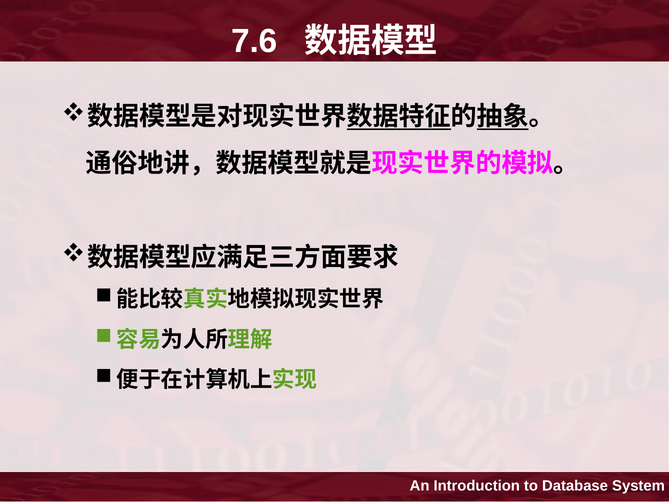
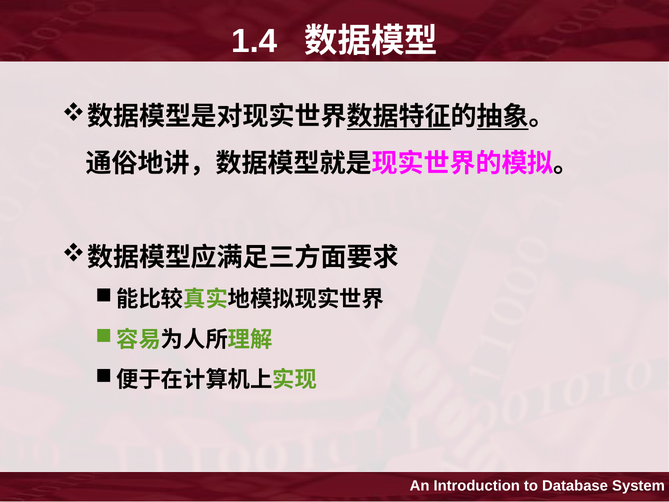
7.6: 7.6 -> 1.4 (254, 41)
